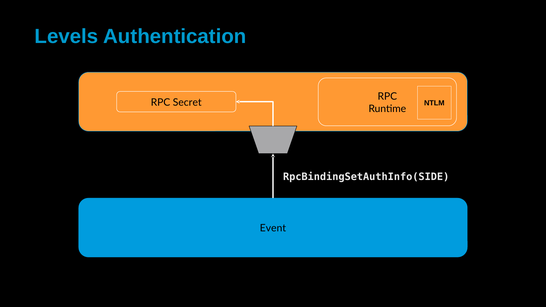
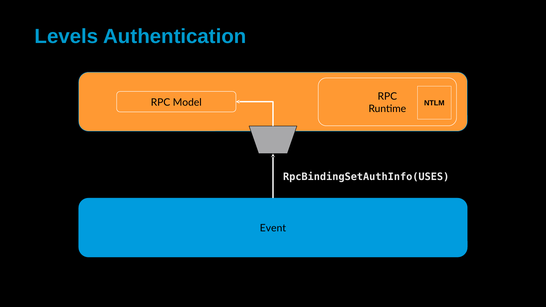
Secret: Secret -> Model (187, 102)
RpcBindingSetAuthInfo(SIDE: RpcBindingSetAuthInfo(SIDE -> RpcBindingSetAuthInfo(USES (366, 177)
